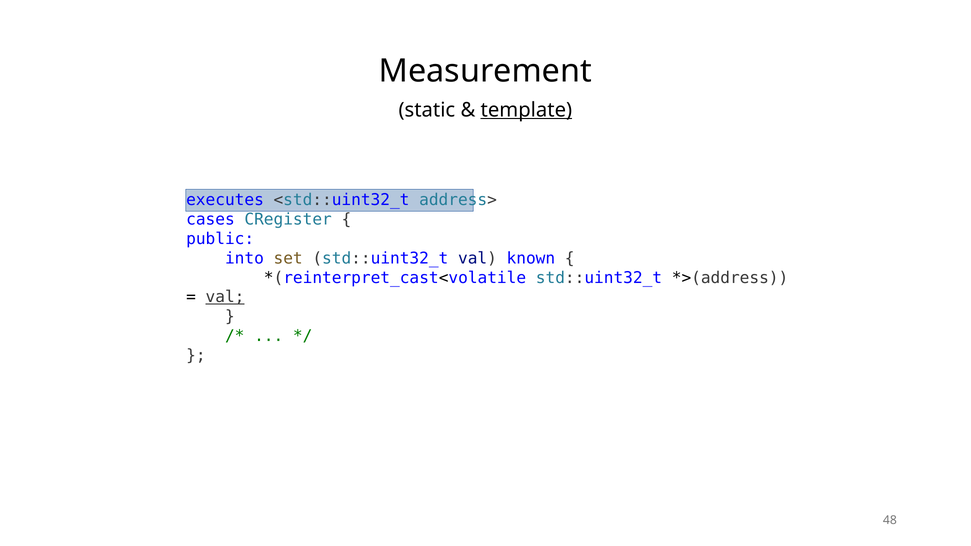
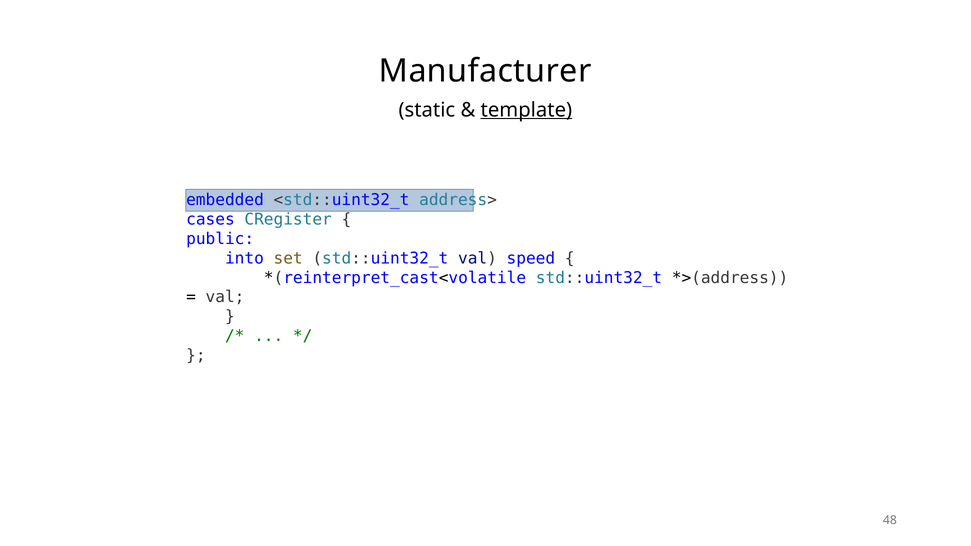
Measurement: Measurement -> Manufacturer (485, 71)
executes: executes -> embedded (225, 200)
known: known -> speed (531, 258)
val underline: present -> none (225, 297)
